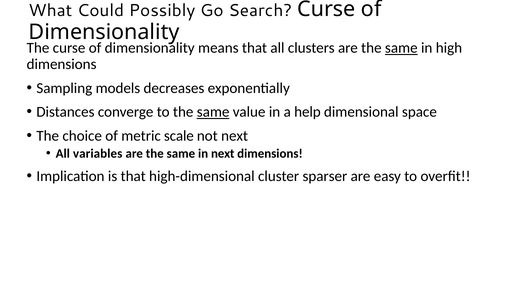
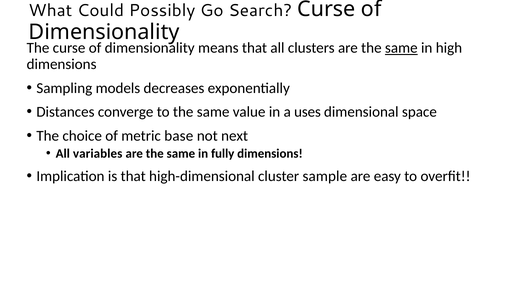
same underline: present -> none (213, 112)
help: help -> uses (307, 112)
scale: scale -> base (179, 136)
in next: next -> fully (223, 153)
sparser: sparser -> sample (325, 176)
